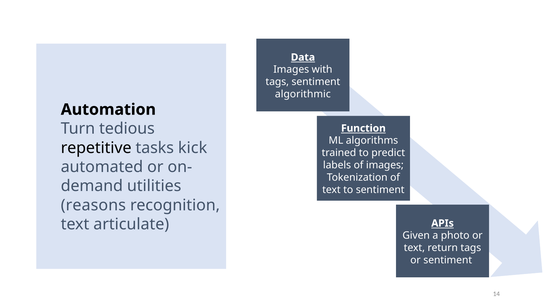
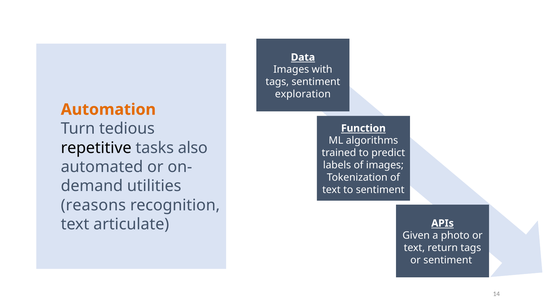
algorithmic: algorithmic -> exploration (303, 94)
Automation colour: black -> orange (108, 110)
kick: kick -> also (193, 148)
